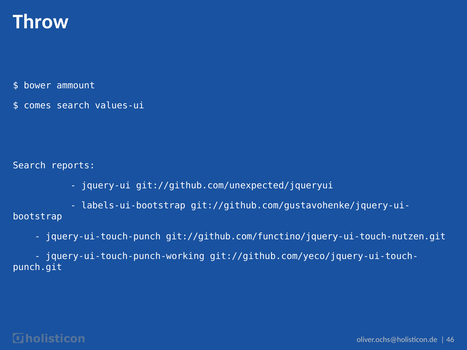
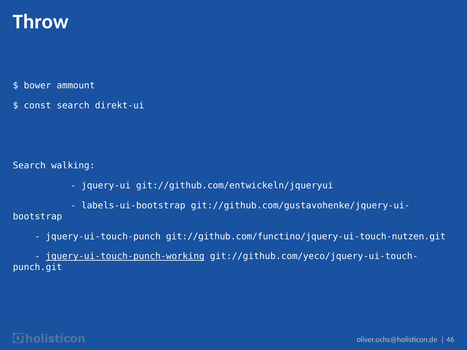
comes: comes -> const (37, 106)
values-ui: values-ui -> direkt-ui (120, 106)
reports: reports -> walking (73, 166)
git://github.com/unexpected/jqueryui: git://github.com/unexpected/jqueryui -> git://github.com/entwickeln/jqueryui (235, 186)
jquery-ui-touch-punch-working underline: none -> present (125, 257)
